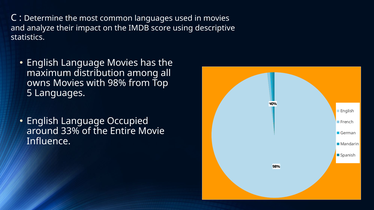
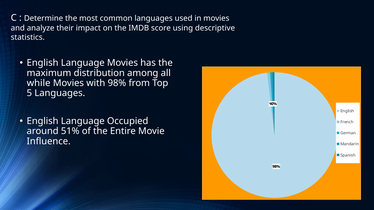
owns: owns -> while (39, 83)
33%: 33% -> 51% (70, 131)
